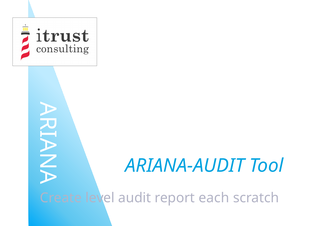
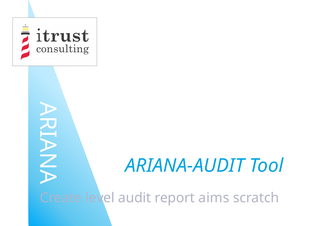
each: each -> aims (214, 197)
